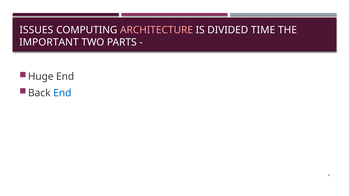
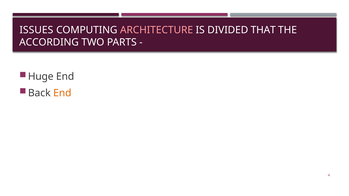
TIME: TIME -> THAT (263, 30)
IMPORTANT: IMPORTANT -> ACCORDING (49, 42)
End colour: blue -> orange (62, 93)
